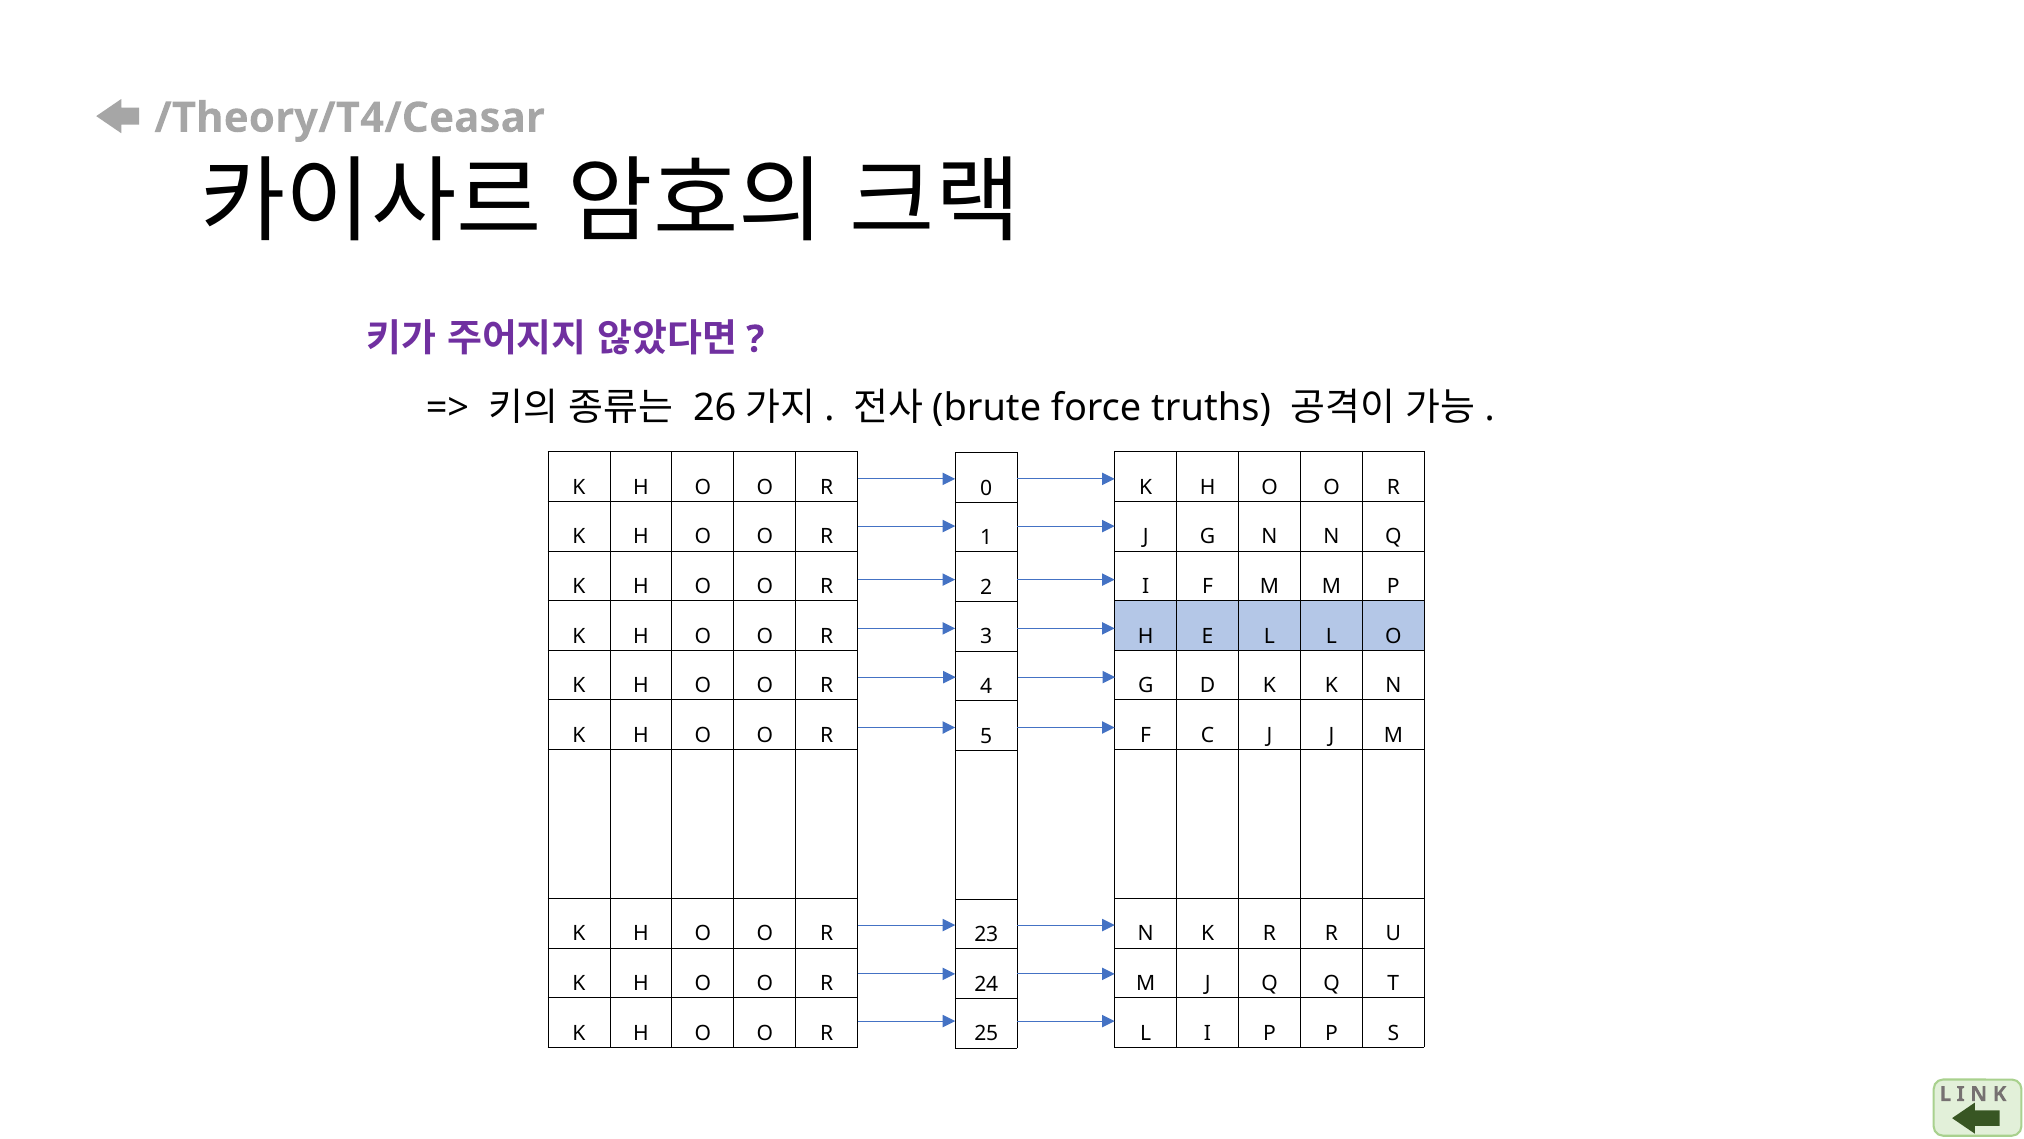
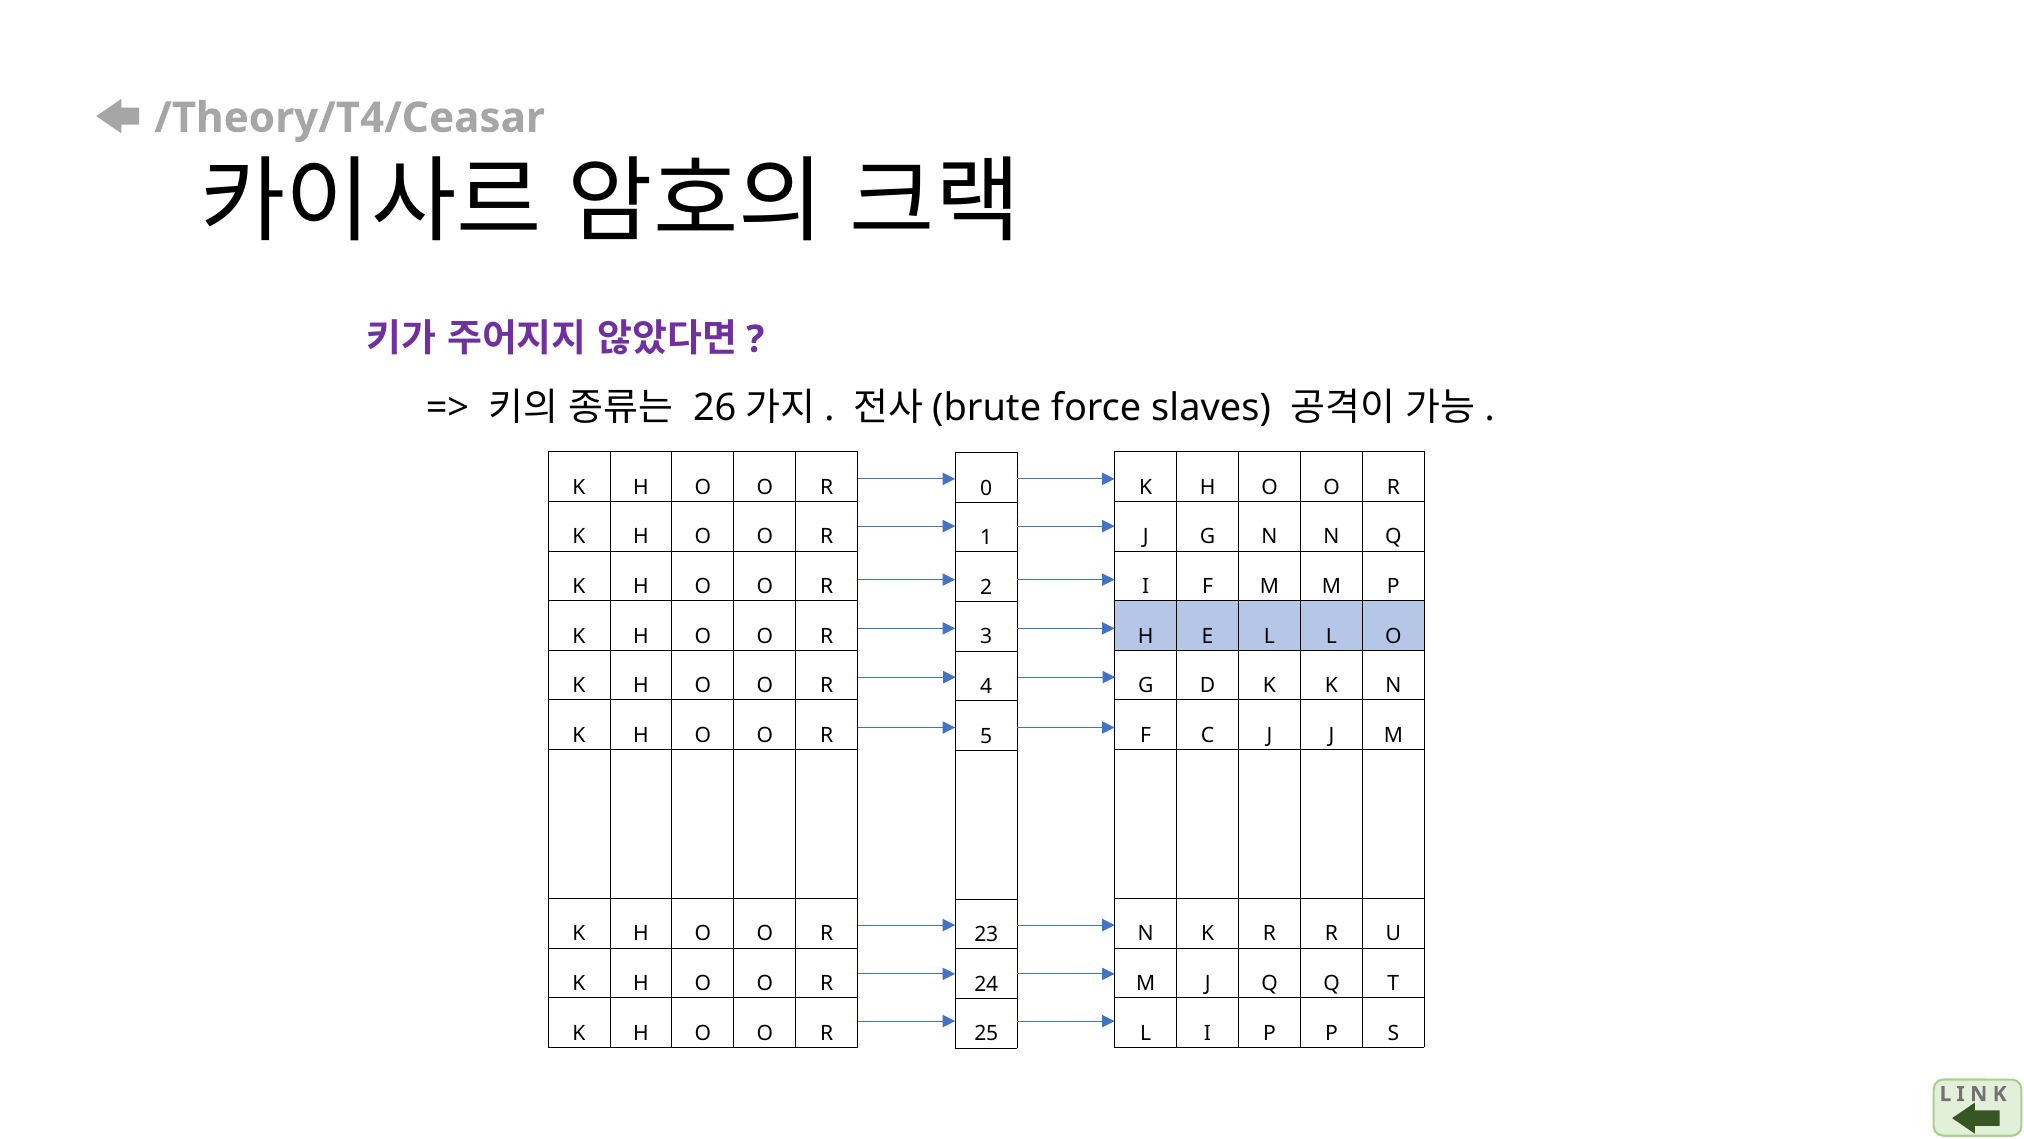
truths: truths -> slaves (1211, 407)
